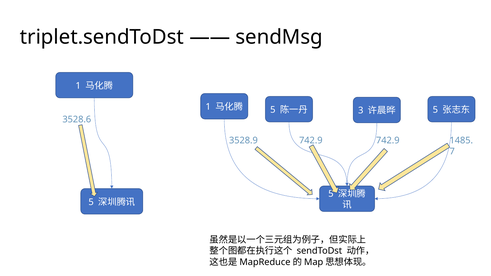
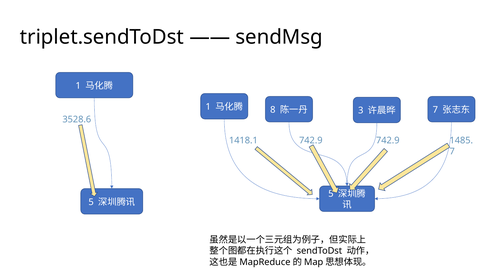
5: 5 -> 8 (273, 110)
5: 5 -> 7 (435, 110)
3528.9: 3528.9 -> 1418.1 (243, 141)
